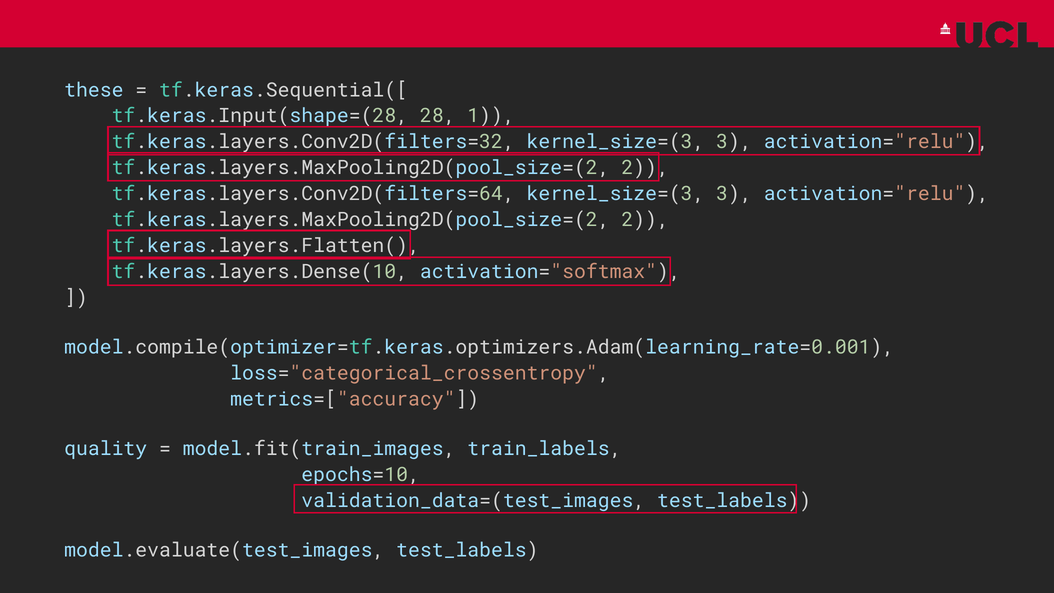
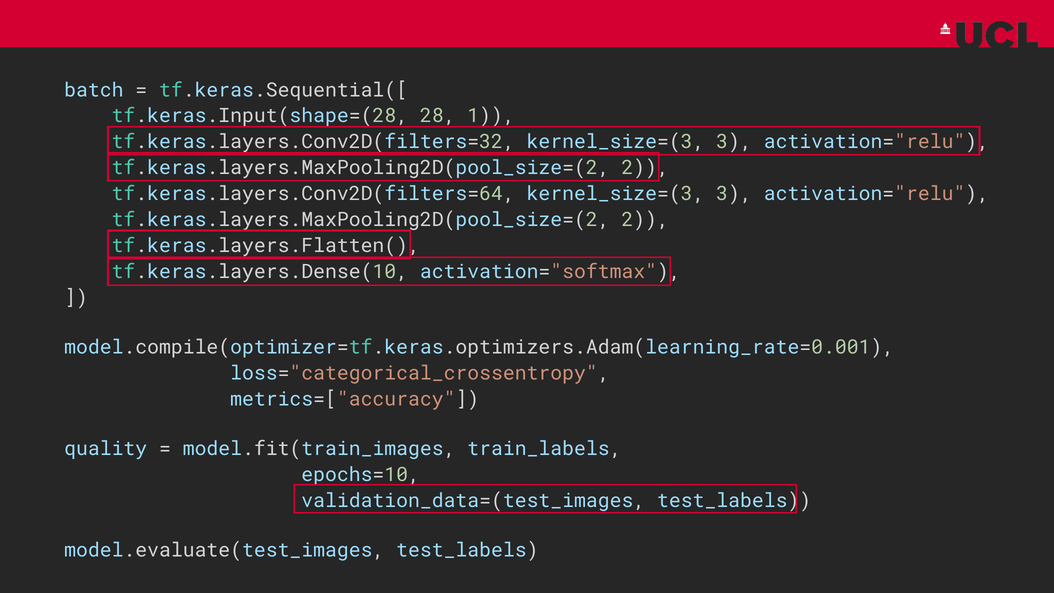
these: these -> batch (94, 90)
